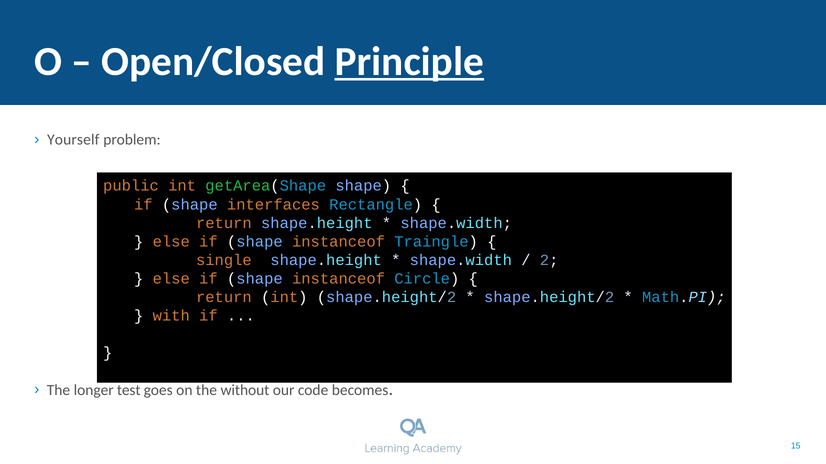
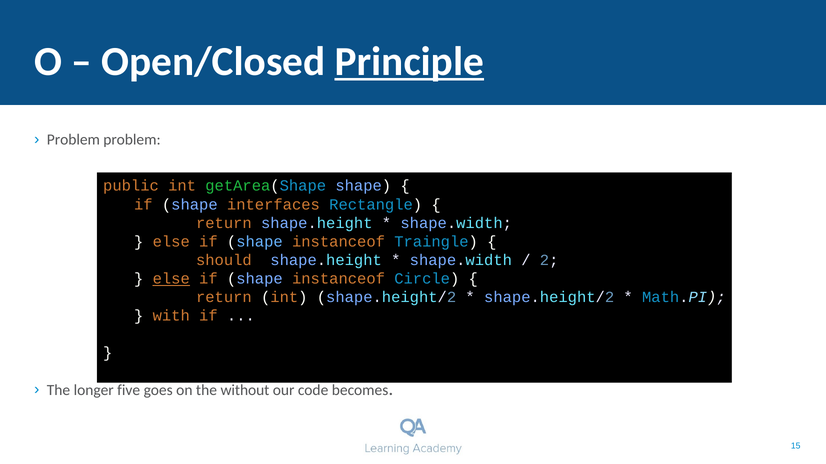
Yourself: Yourself -> Problem (73, 140)
single: single -> should (224, 260)
else underline: none -> present (171, 279)
test: test -> five (129, 391)
